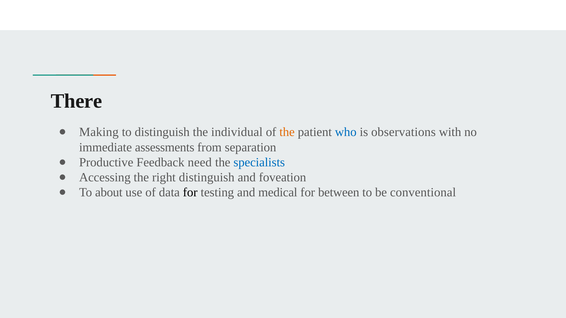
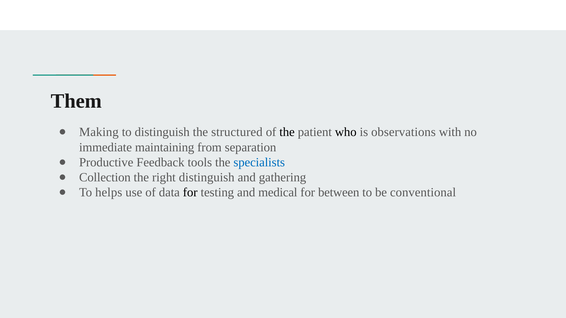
There: There -> Them (76, 101)
individual: individual -> structured (237, 132)
the colour: orange -> black (287, 132)
who colour: blue -> black (346, 132)
assessments: assessments -> maintaining (165, 147)
need: need -> tools (200, 163)
Accessing: Accessing -> Collection (105, 178)
foveation: foveation -> gathering (282, 178)
about: about -> helps (109, 193)
